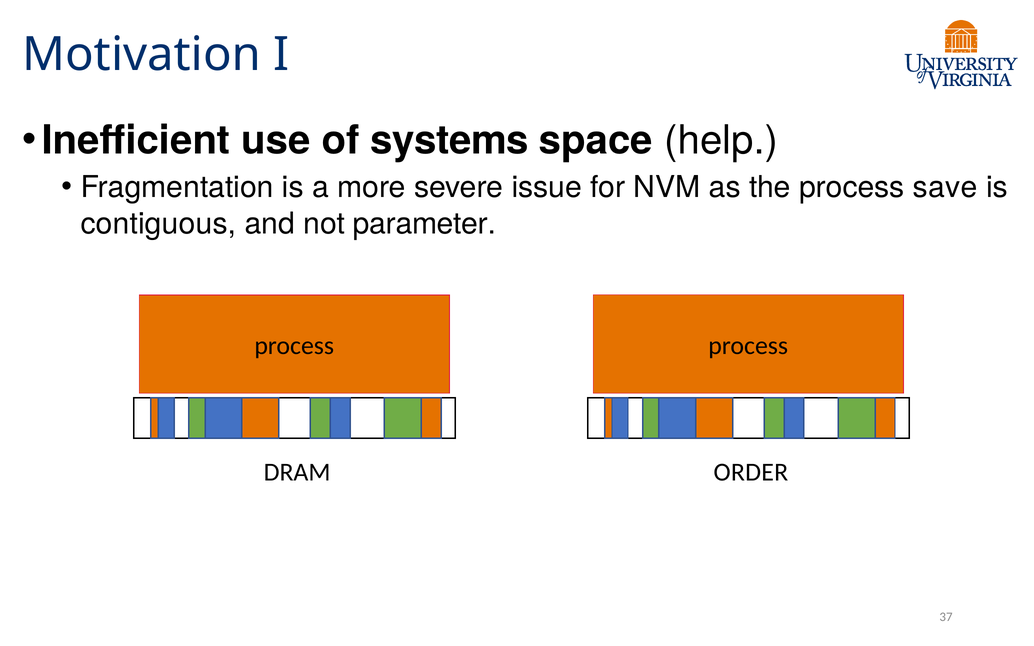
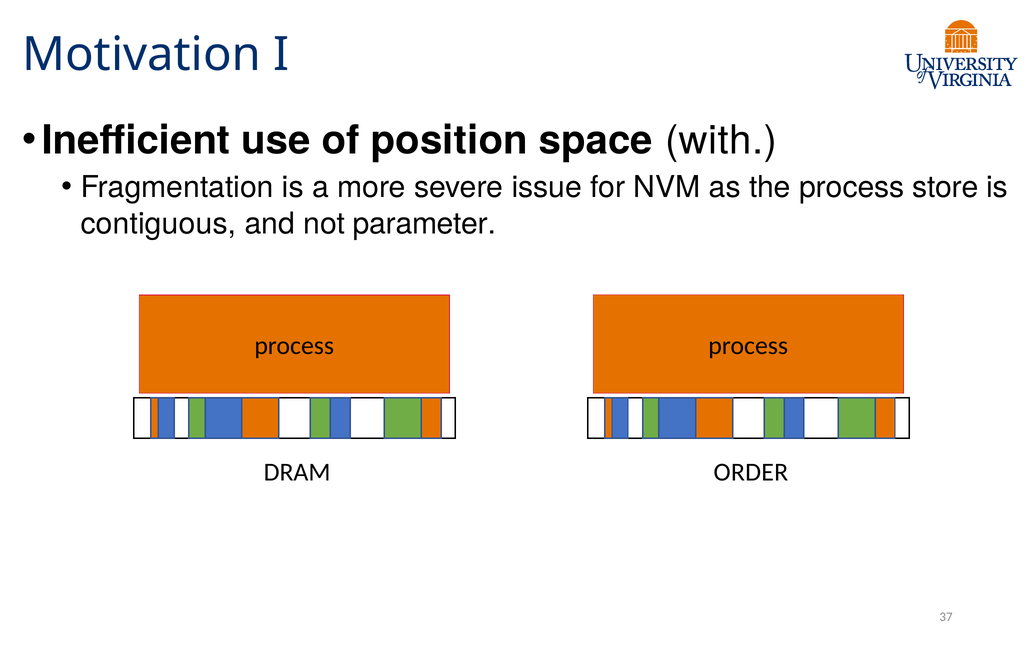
systems: systems -> position (449, 141)
help: help -> with (721, 141)
save: save -> store (945, 188)
